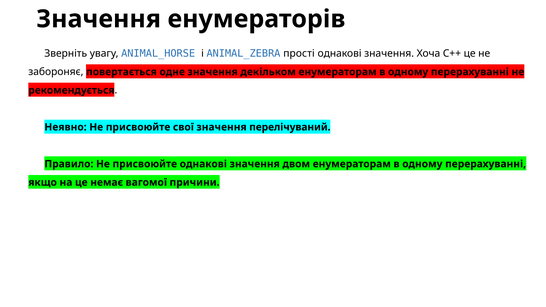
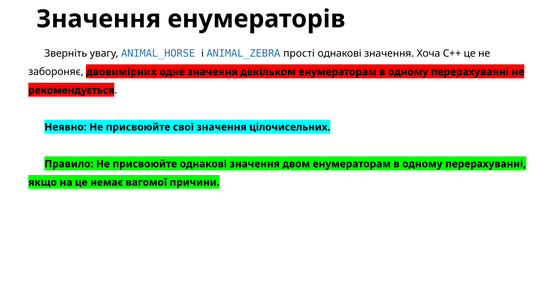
повертається: повертається -> двовимірних (121, 72)
перелічуваний: перелічуваний -> цілочисельних (290, 127)
